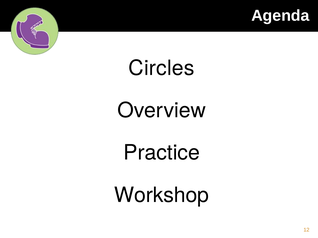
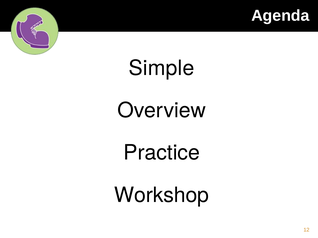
Circles: Circles -> Simple (162, 68)
